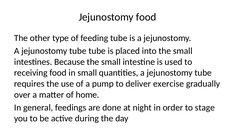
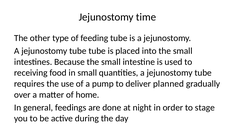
Jejunostomy food: food -> time (146, 17)
exercise: exercise -> planned (168, 84)
